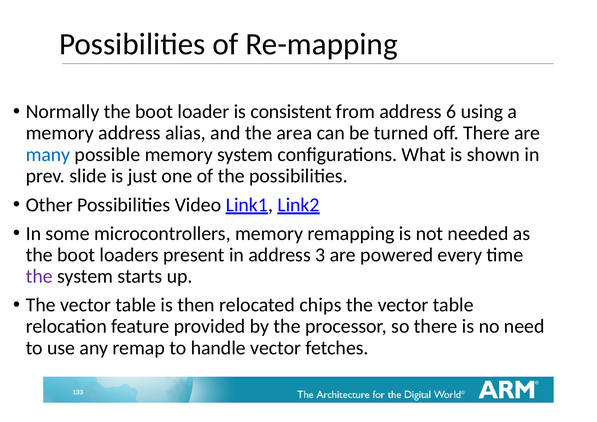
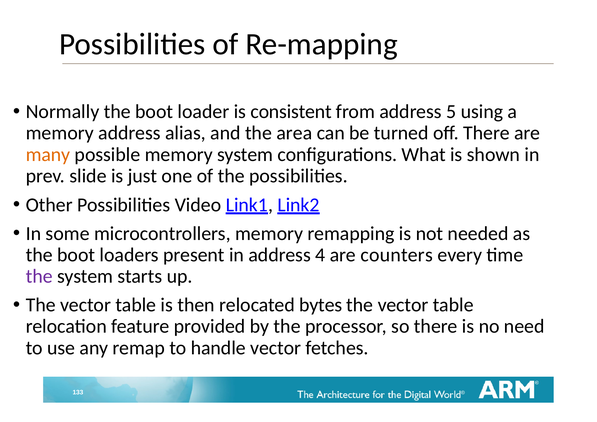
6: 6 -> 5 (451, 112)
many colour: blue -> orange (48, 154)
3: 3 -> 4 (320, 255)
powered: powered -> counters (397, 255)
chips: chips -> bytes (321, 305)
